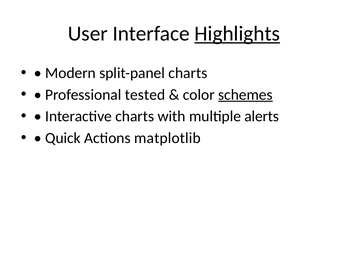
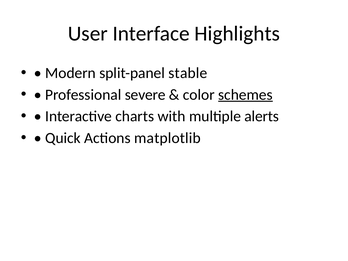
Highlights underline: present -> none (237, 34)
split-panel charts: charts -> stable (188, 73)
tested: tested -> severe (145, 95)
